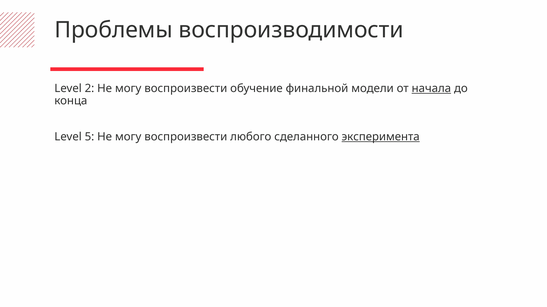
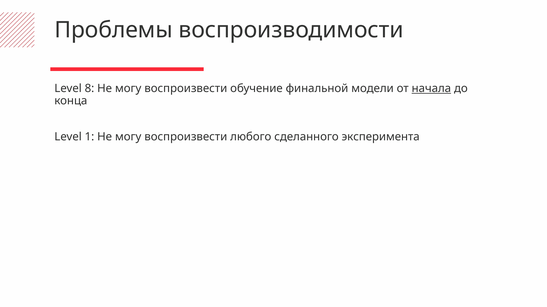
2: 2 -> 8 (89, 89)
5: 5 -> 1 (89, 137)
эксперимента underline: present -> none (381, 137)
